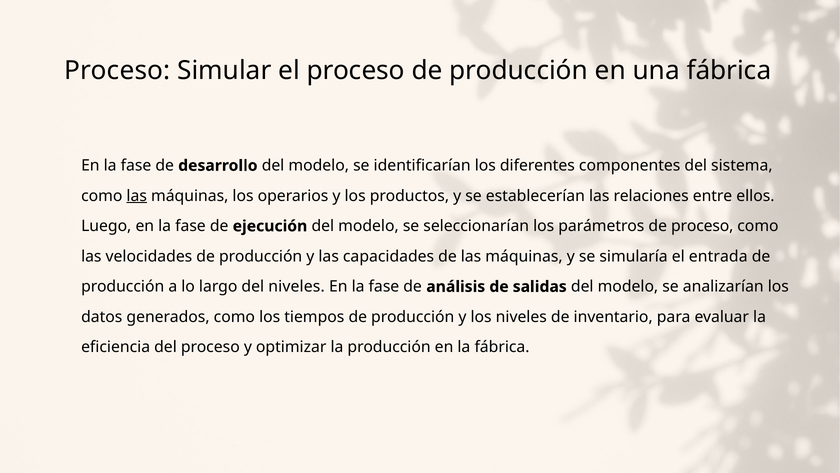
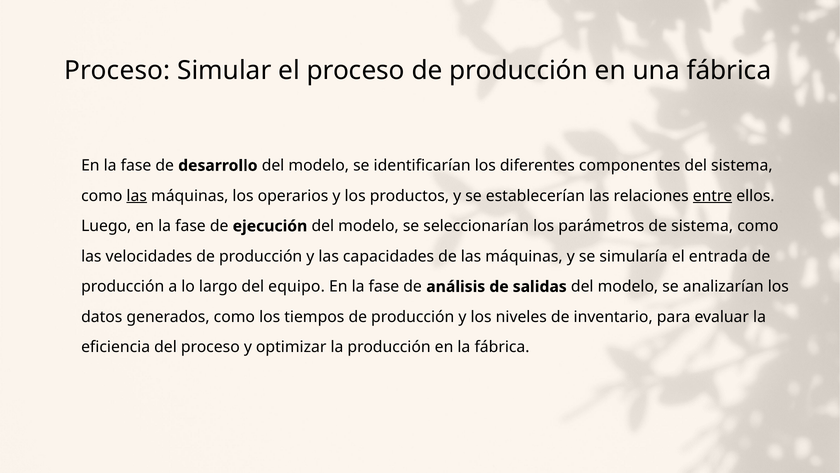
entre underline: none -> present (713, 196)
de proceso: proceso -> sistema (702, 226)
del niveles: niveles -> equipo (297, 286)
